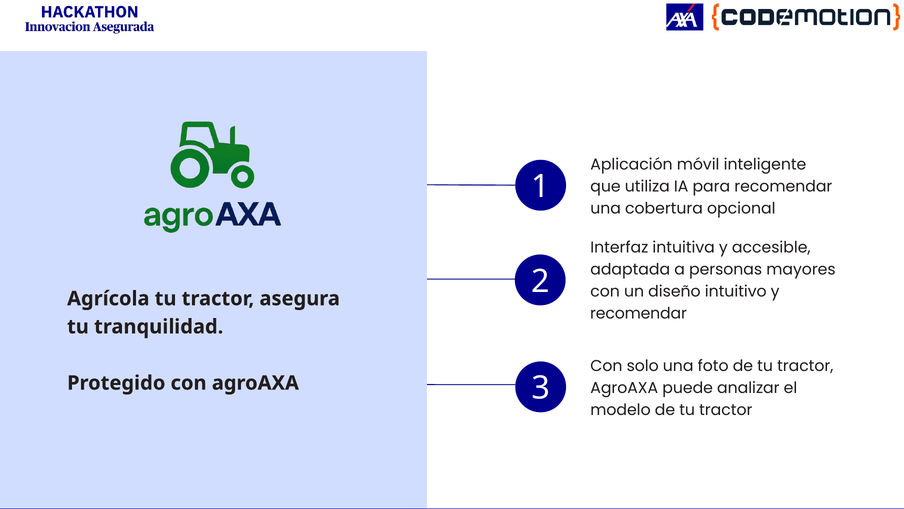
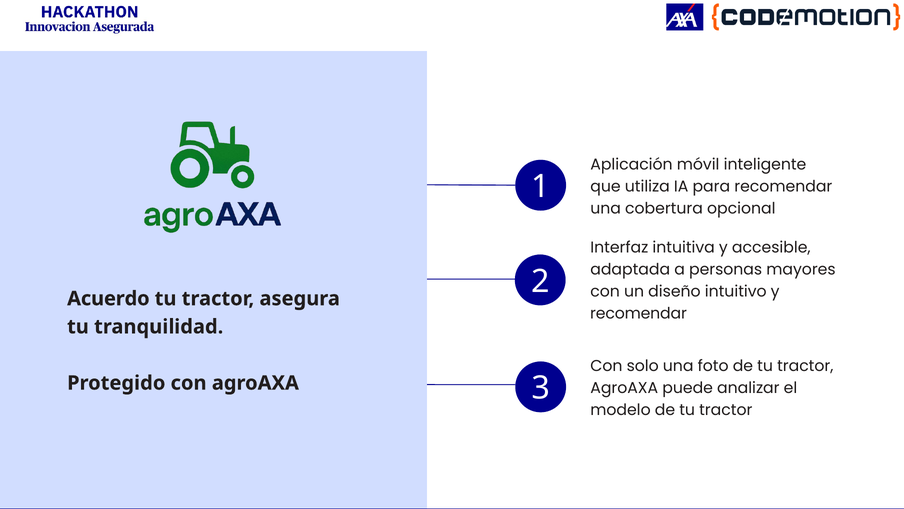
Agrícola: Agrícola -> Acuerdo (108, 298)
